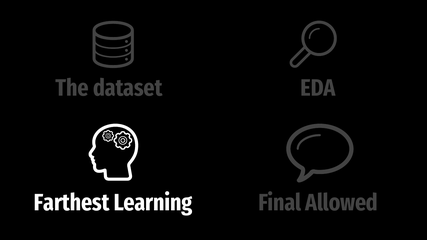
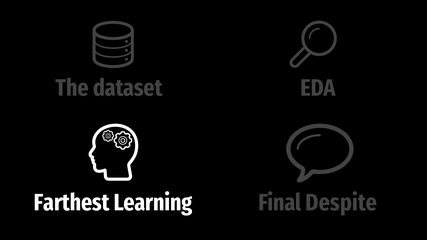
Allowed: Allowed -> Despite (341, 203)
